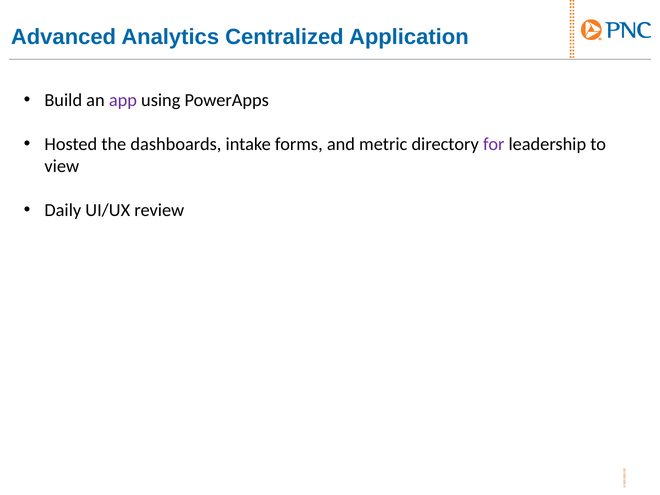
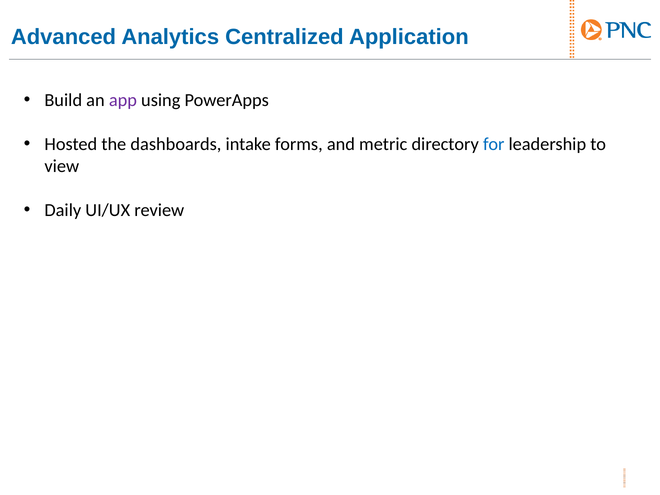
for colour: purple -> blue (494, 144)
